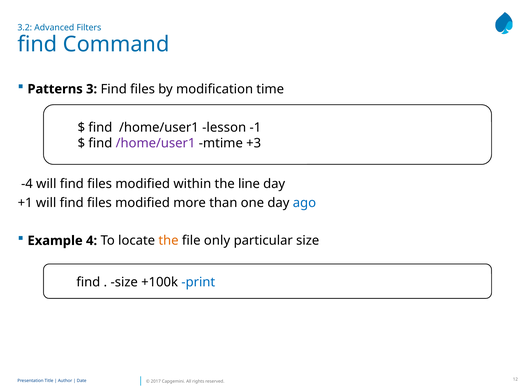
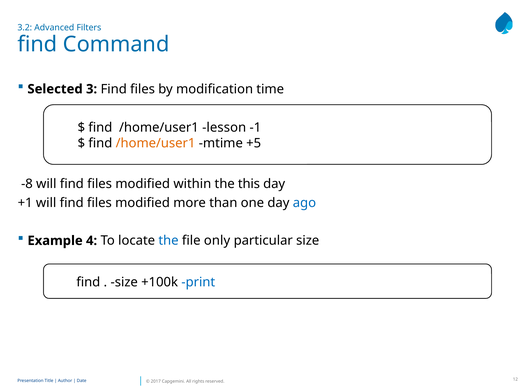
Patterns: Patterns -> Selected (55, 89)
/home/user1 colour: purple -> orange (156, 143)
+3: +3 -> +5 (254, 143)
-4: -4 -> -8 (27, 184)
line: line -> this (249, 184)
the colour: orange -> blue (169, 240)
